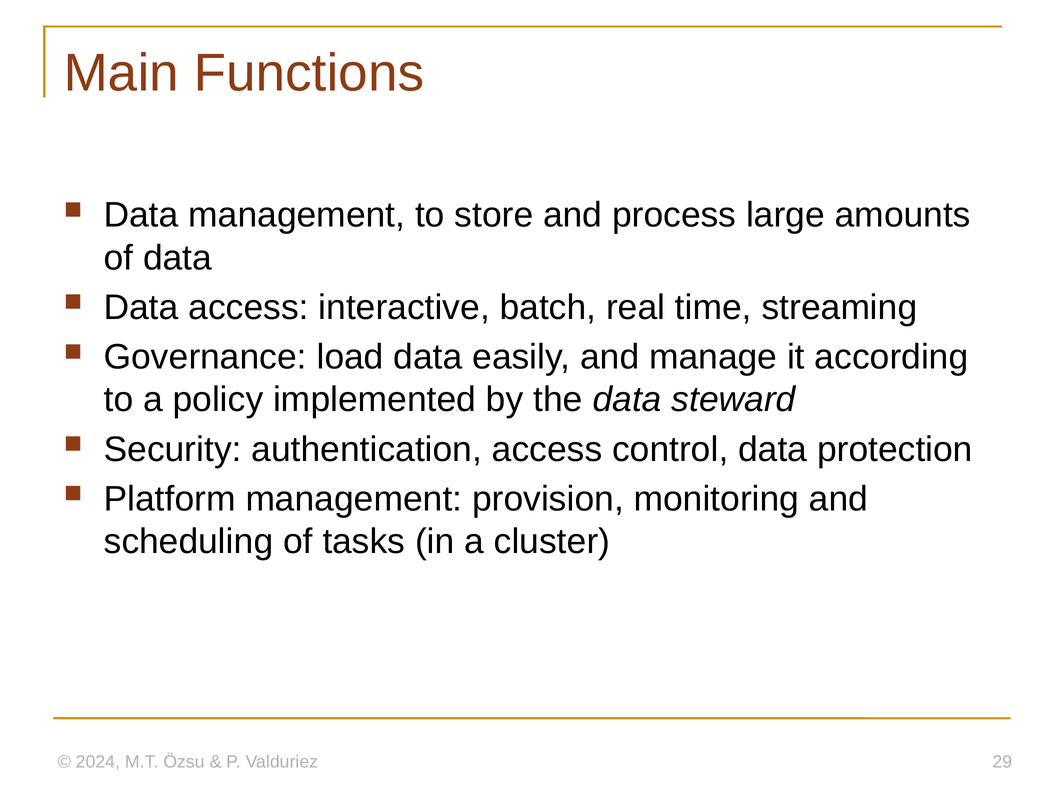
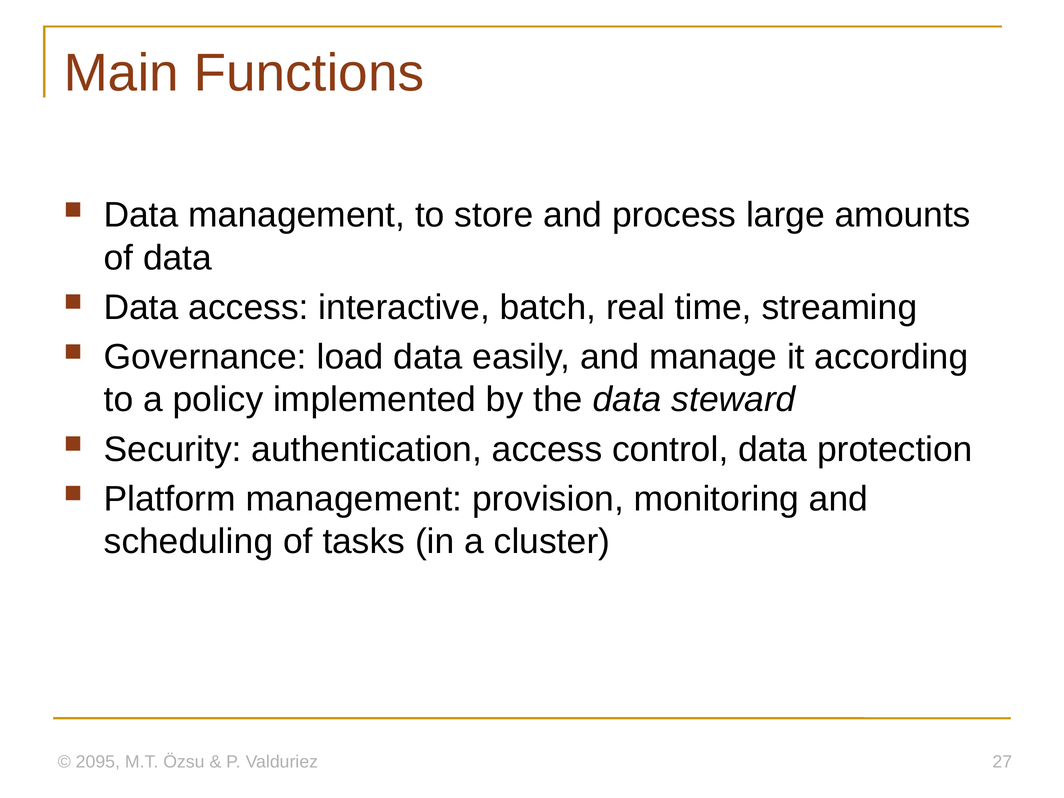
2024: 2024 -> 2095 (98, 762)
29: 29 -> 27 (1002, 762)
